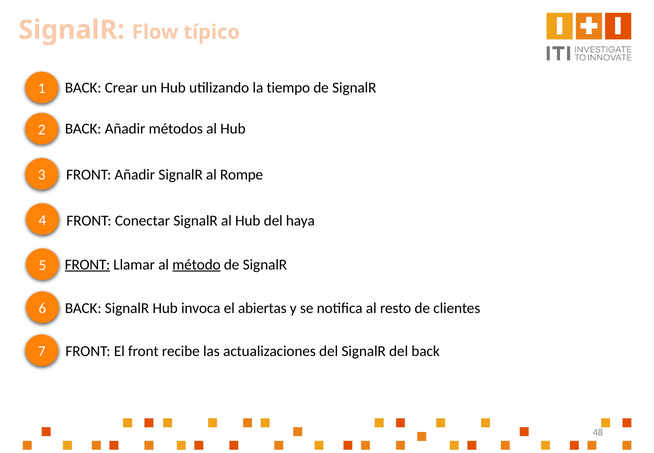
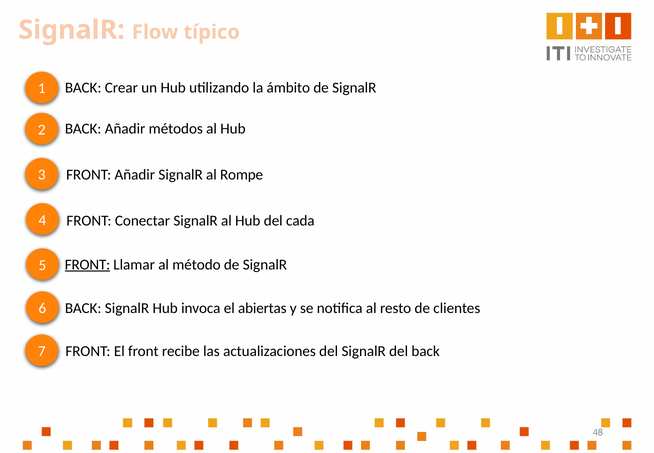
tiempo: tiempo -> ámbito (288, 88)
haya: haya -> cada (300, 221)
método underline: present -> none (196, 264)
